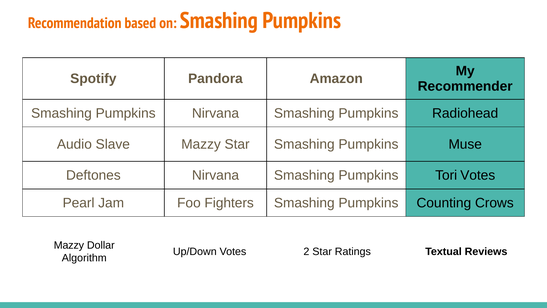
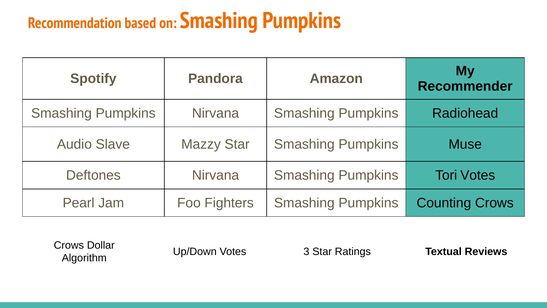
Mazzy: Mazzy -> Crows (69, 245)
2: 2 -> 3 (306, 251)
